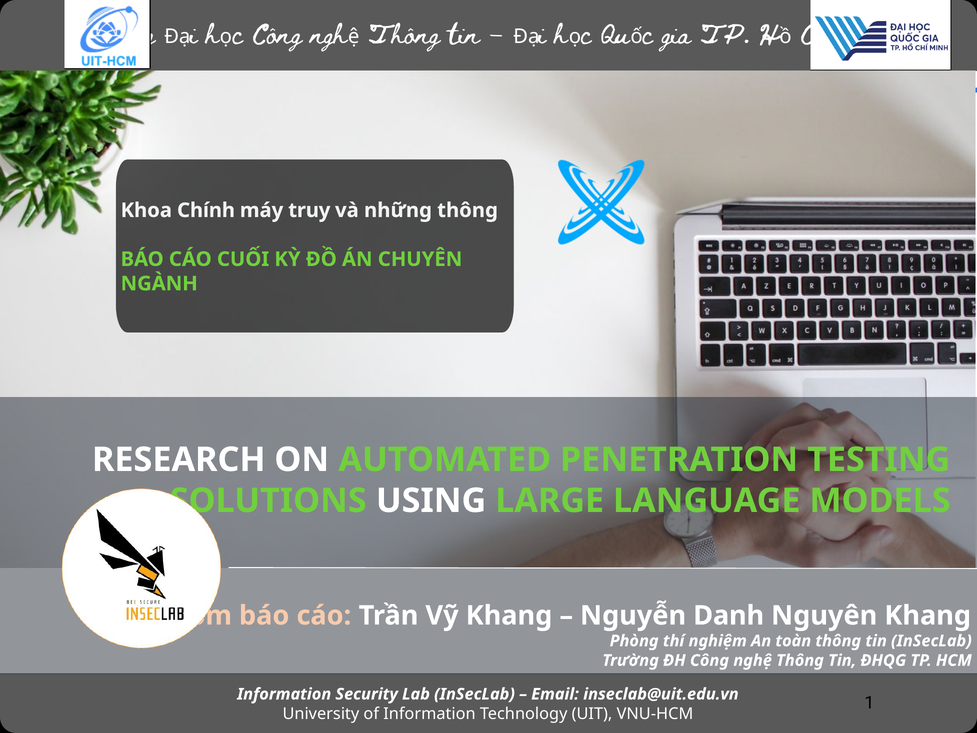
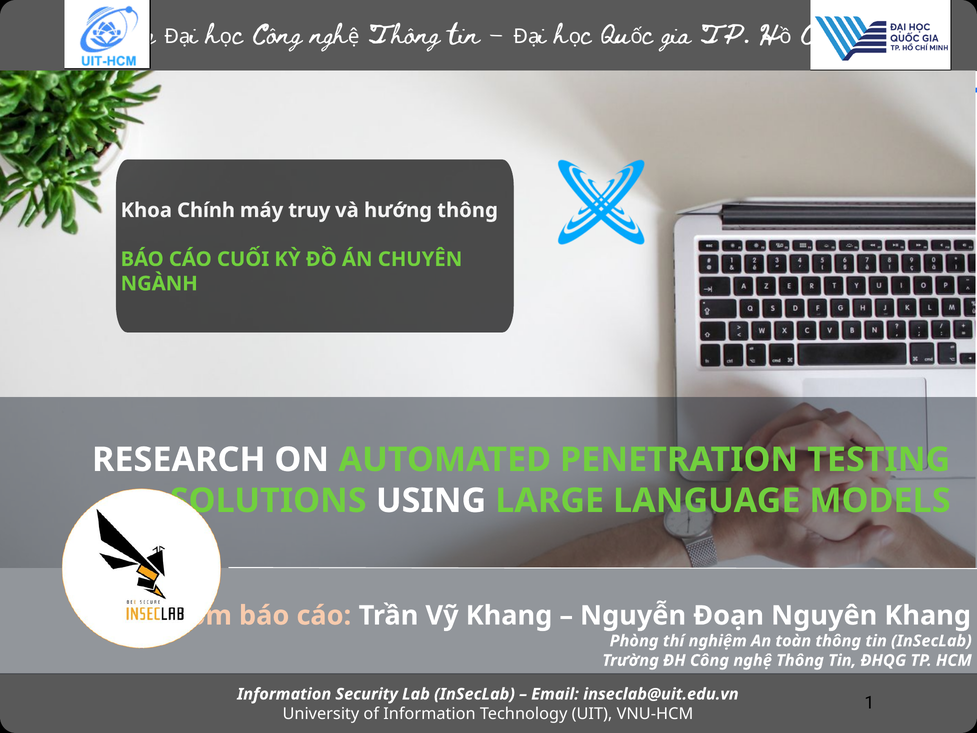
những: những -> hướng (398, 210)
Danh: Danh -> Đoạn (729, 615)
